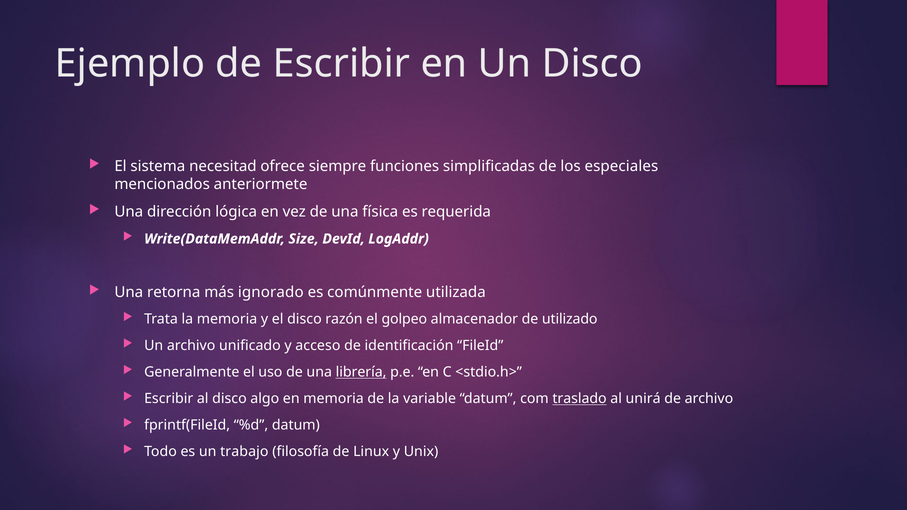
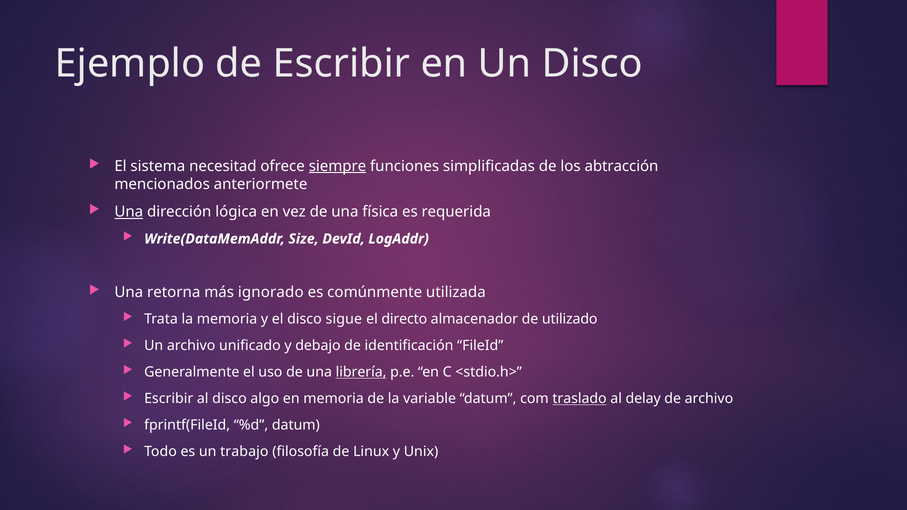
siempre underline: none -> present (338, 166)
especiales: especiales -> abtracción (621, 166)
Una underline: none -> present (129, 212)
razón: razón -> sigue (344, 319)
golpeo: golpeo -> directo (404, 319)
acceso: acceso -> debajo (318, 346)
unirá: unirá -> delay (643, 399)
